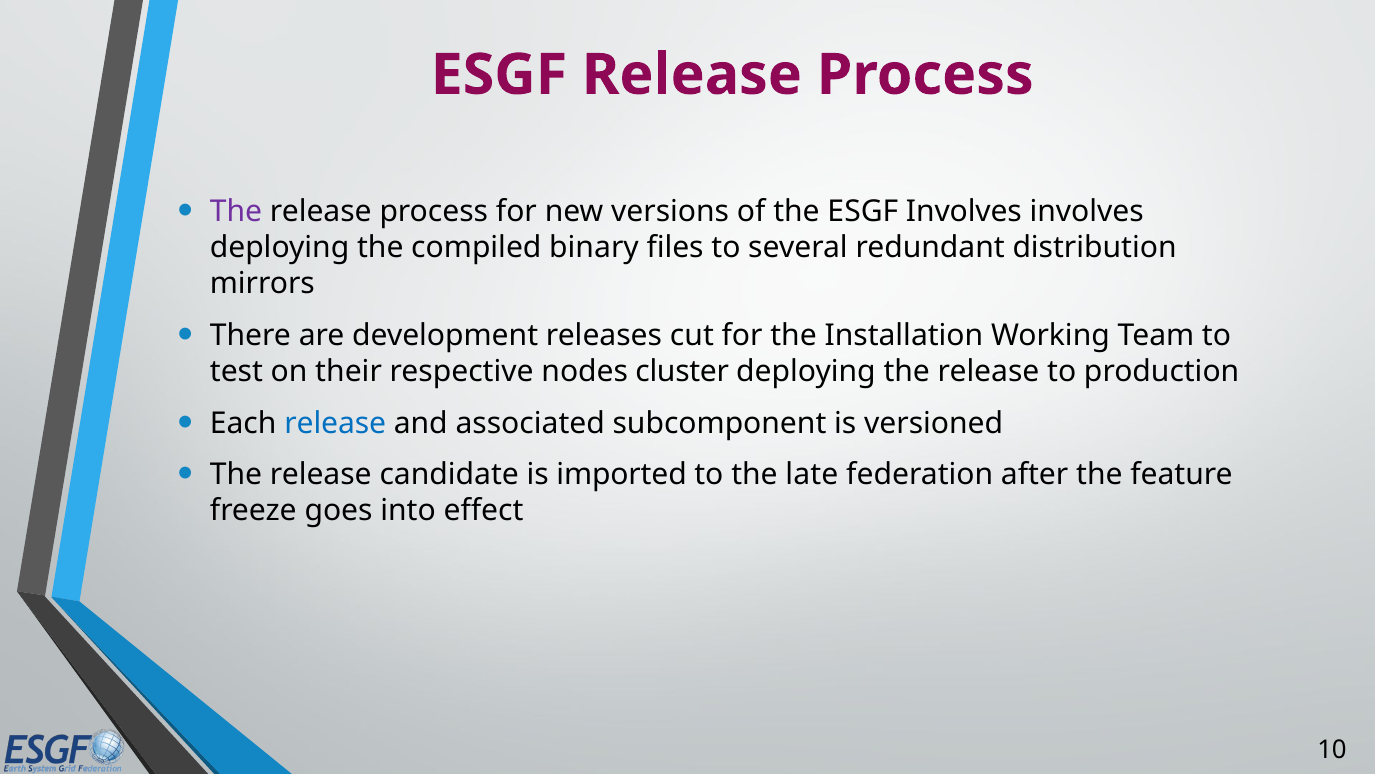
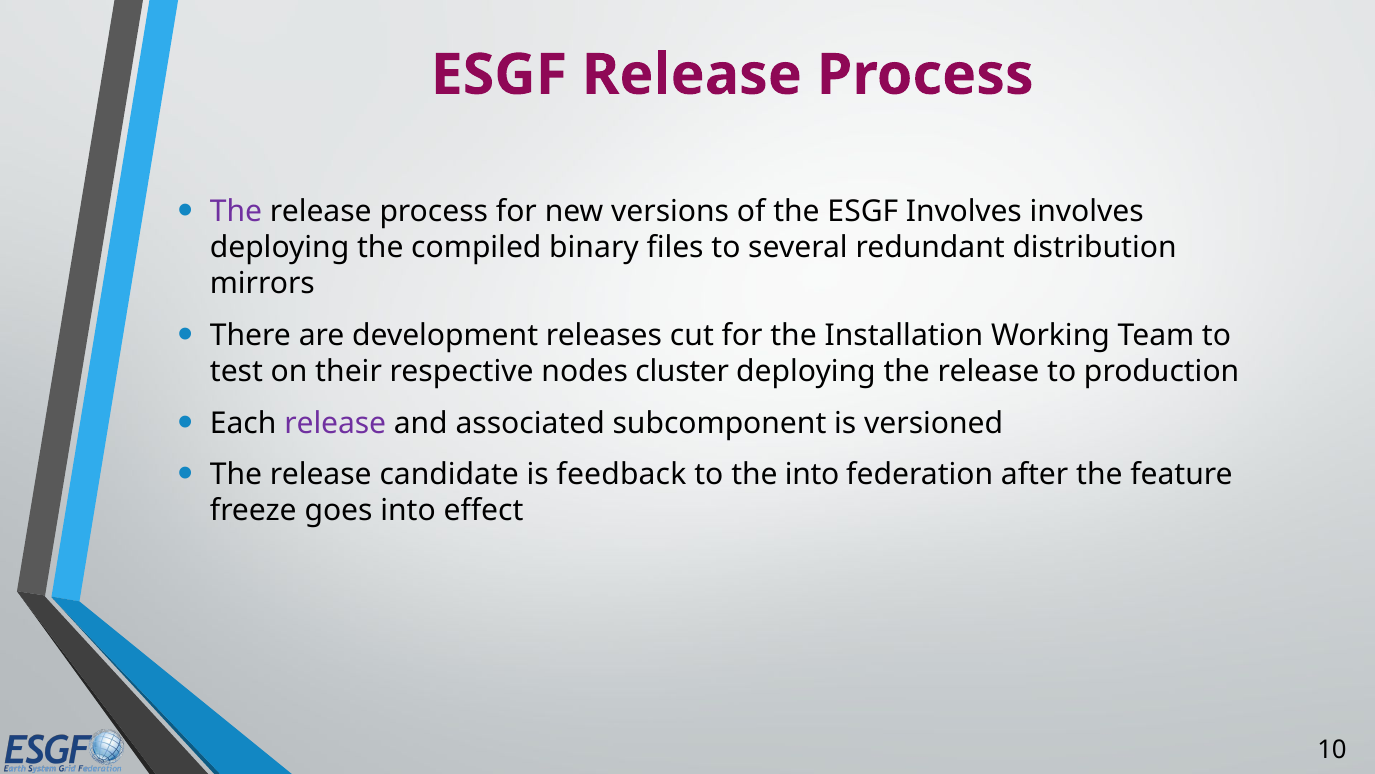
release colour: blue -> purple (335, 423)
imported: imported -> feedback (621, 474)
the late: late -> into (812, 474)
